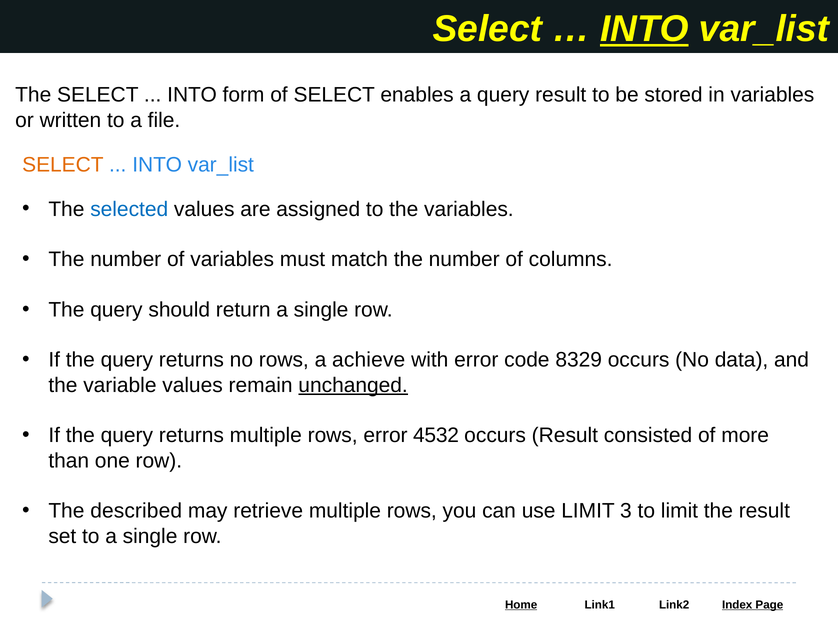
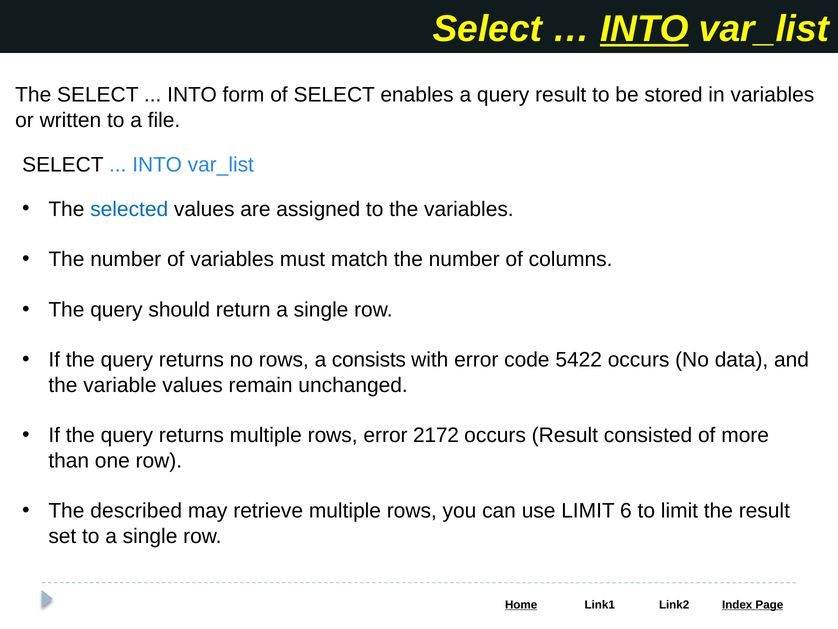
SELECT colour: orange -> black (63, 165)
achieve: achieve -> consists (369, 360)
8329: 8329 -> 5422 (579, 360)
unchanged underline: present -> none (353, 385)
4532: 4532 -> 2172 (436, 435)
3: 3 -> 6 (626, 511)
